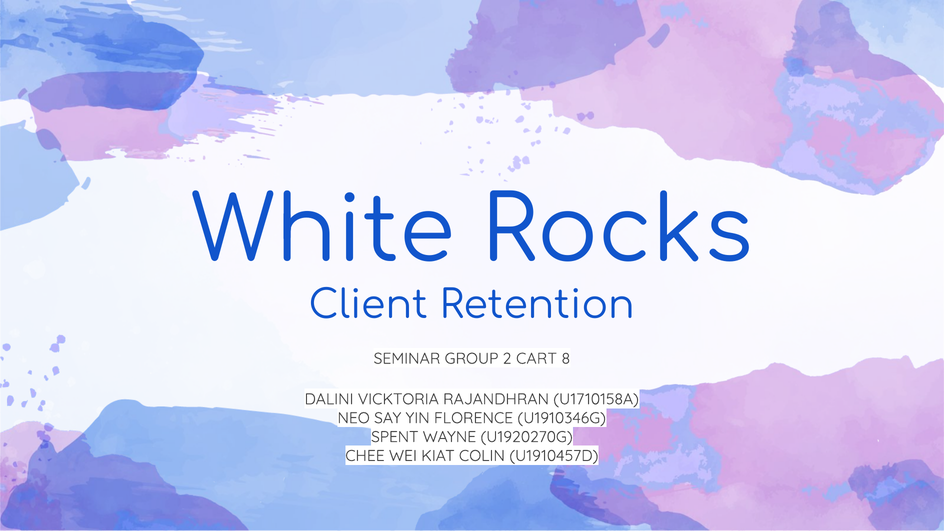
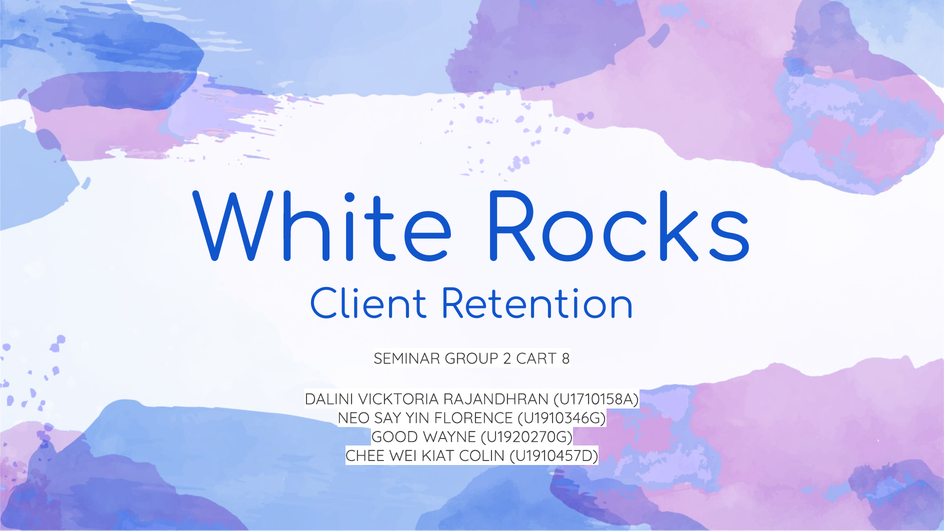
SPENT: SPENT -> GOOD (395, 437)
